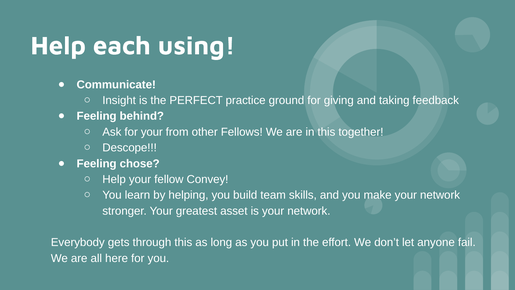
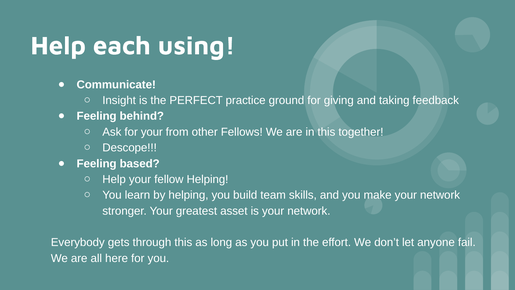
chose: chose -> based (140, 163)
fellow Convey: Convey -> Helping (208, 179)
